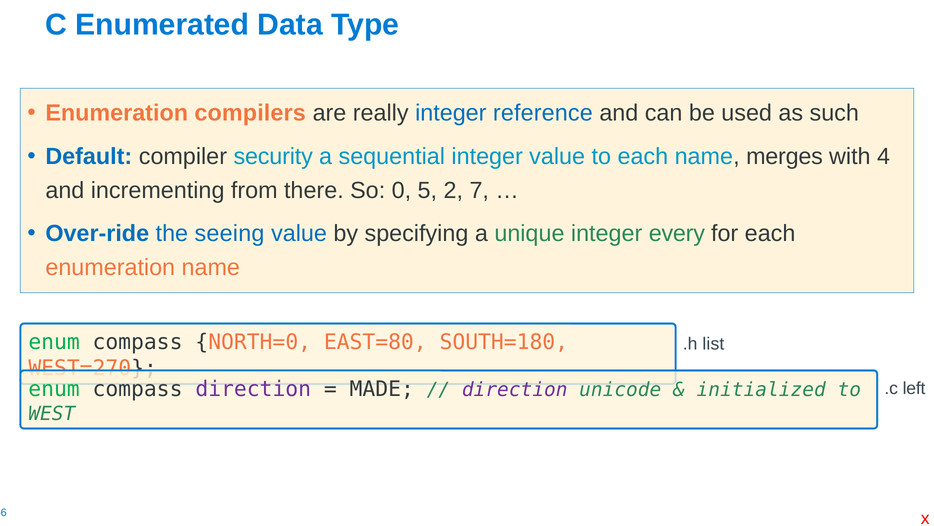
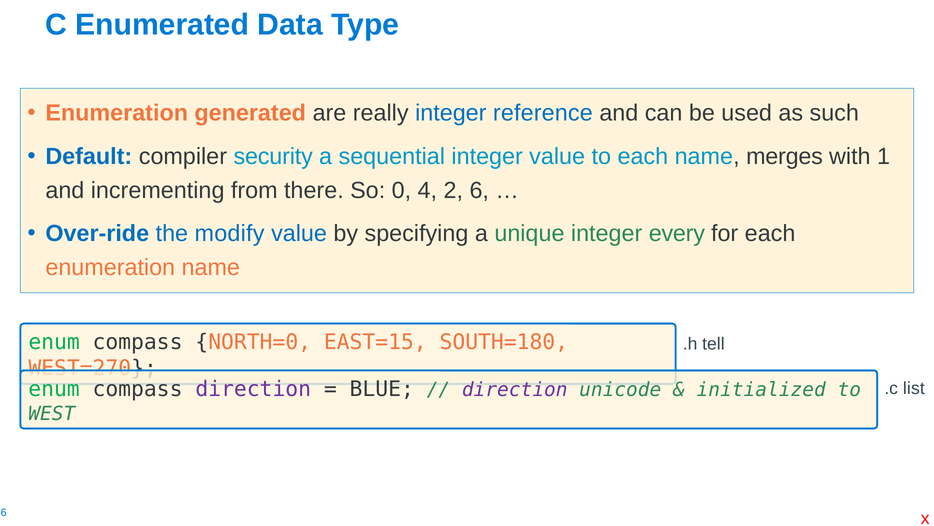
compilers: compilers -> generated (250, 113)
4: 4 -> 1 (884, 156)
5: 5 -> 4 (427, 190)
7: 7 -> 6 (479, 190)
seeing: seeing -> modify (230, 233)
EAST=80: EAST=80 -> EAST=15 (375, 342)
list: list -> tell (713, 344)
MADE: MADE -> BLUE (382, 389)
left: left -> list (914, 388)
